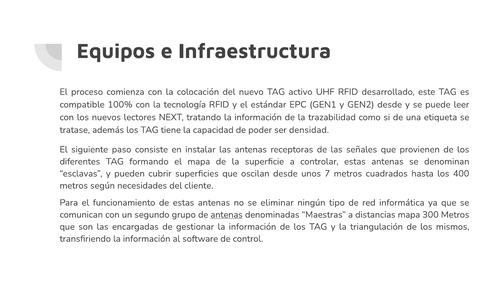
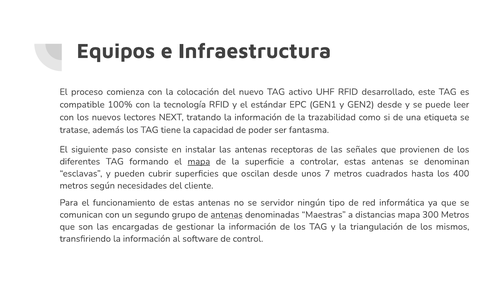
densidad: densidad -> fantasma (309, 130)
mapa underline: none -> present (199, 162)
eliminar: eliminar -> servidor (277, 203)
